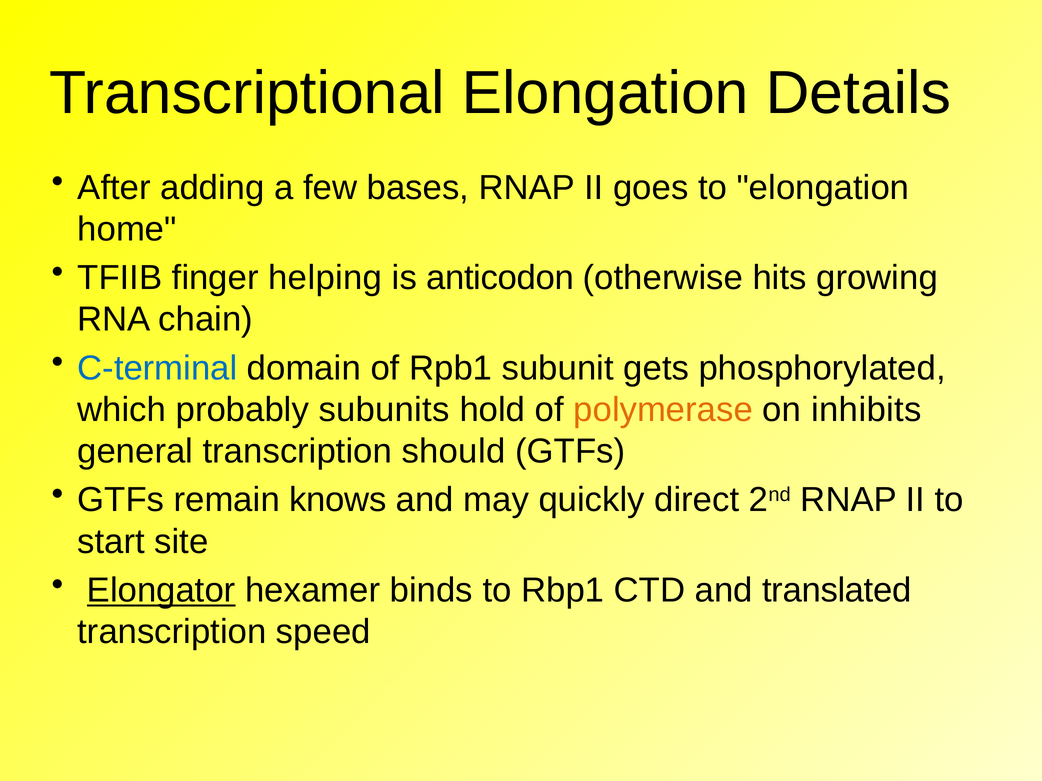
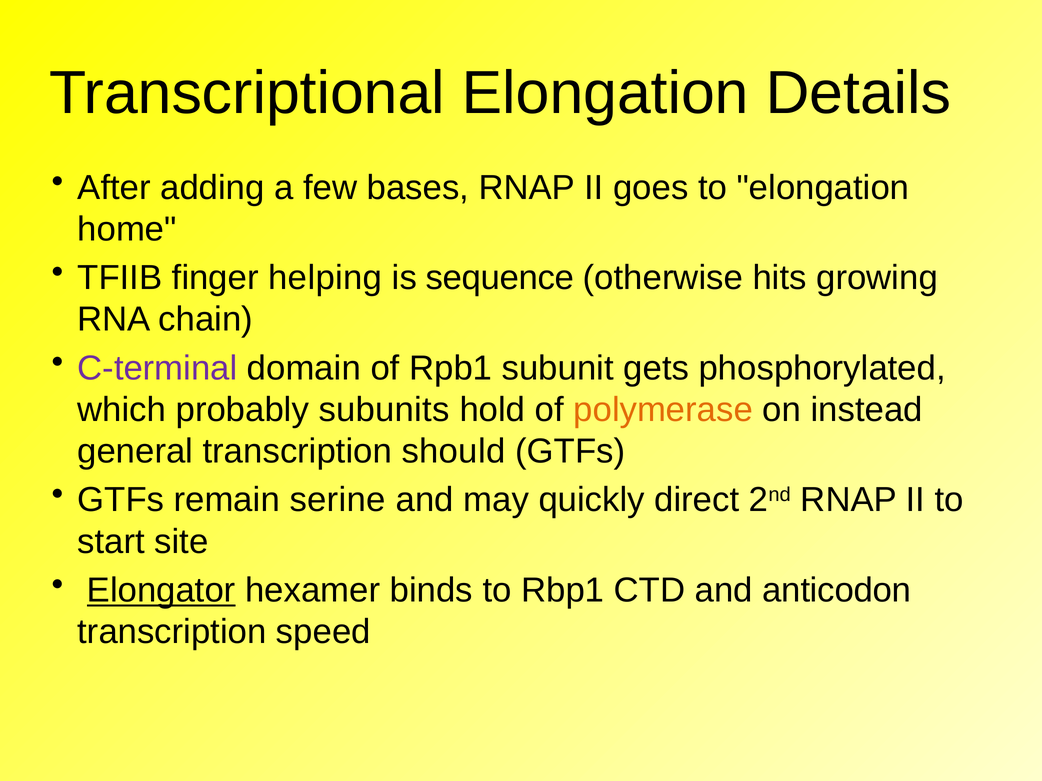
anticodon: anticodon -> sequence (500, 278)
C-terminal colour: blue -> purple (157, 368)
inhibits: inhibits -> instead (867, 410)
knows: knows -> serine (338, 500)
translated: translated -> anticodon (837, 591)
